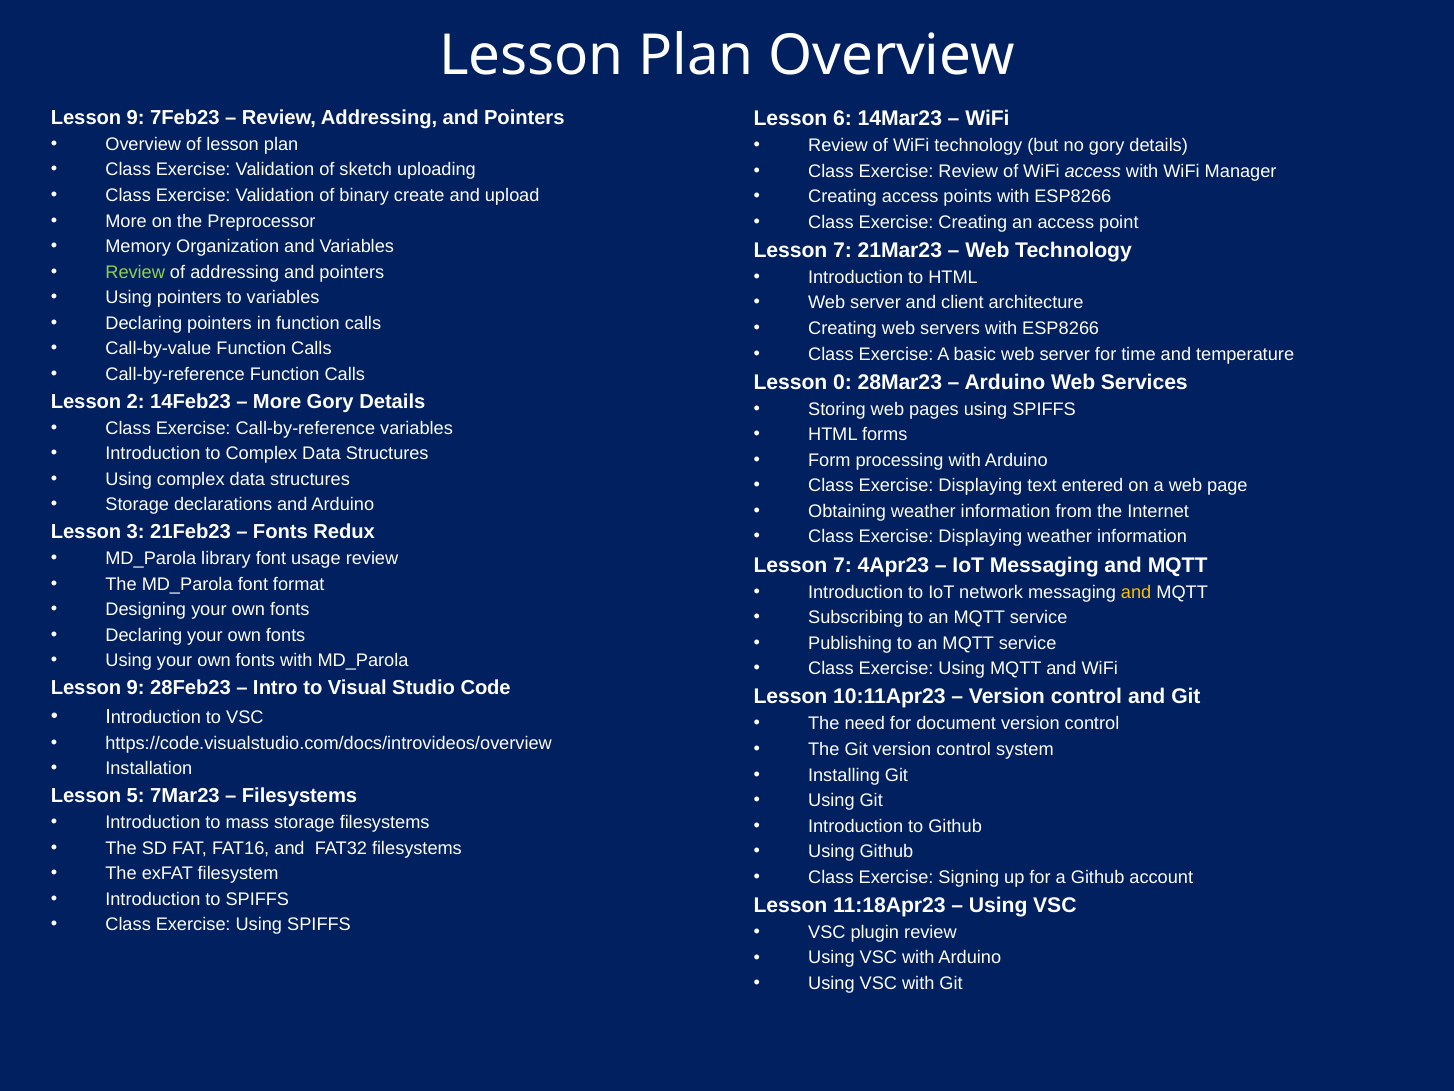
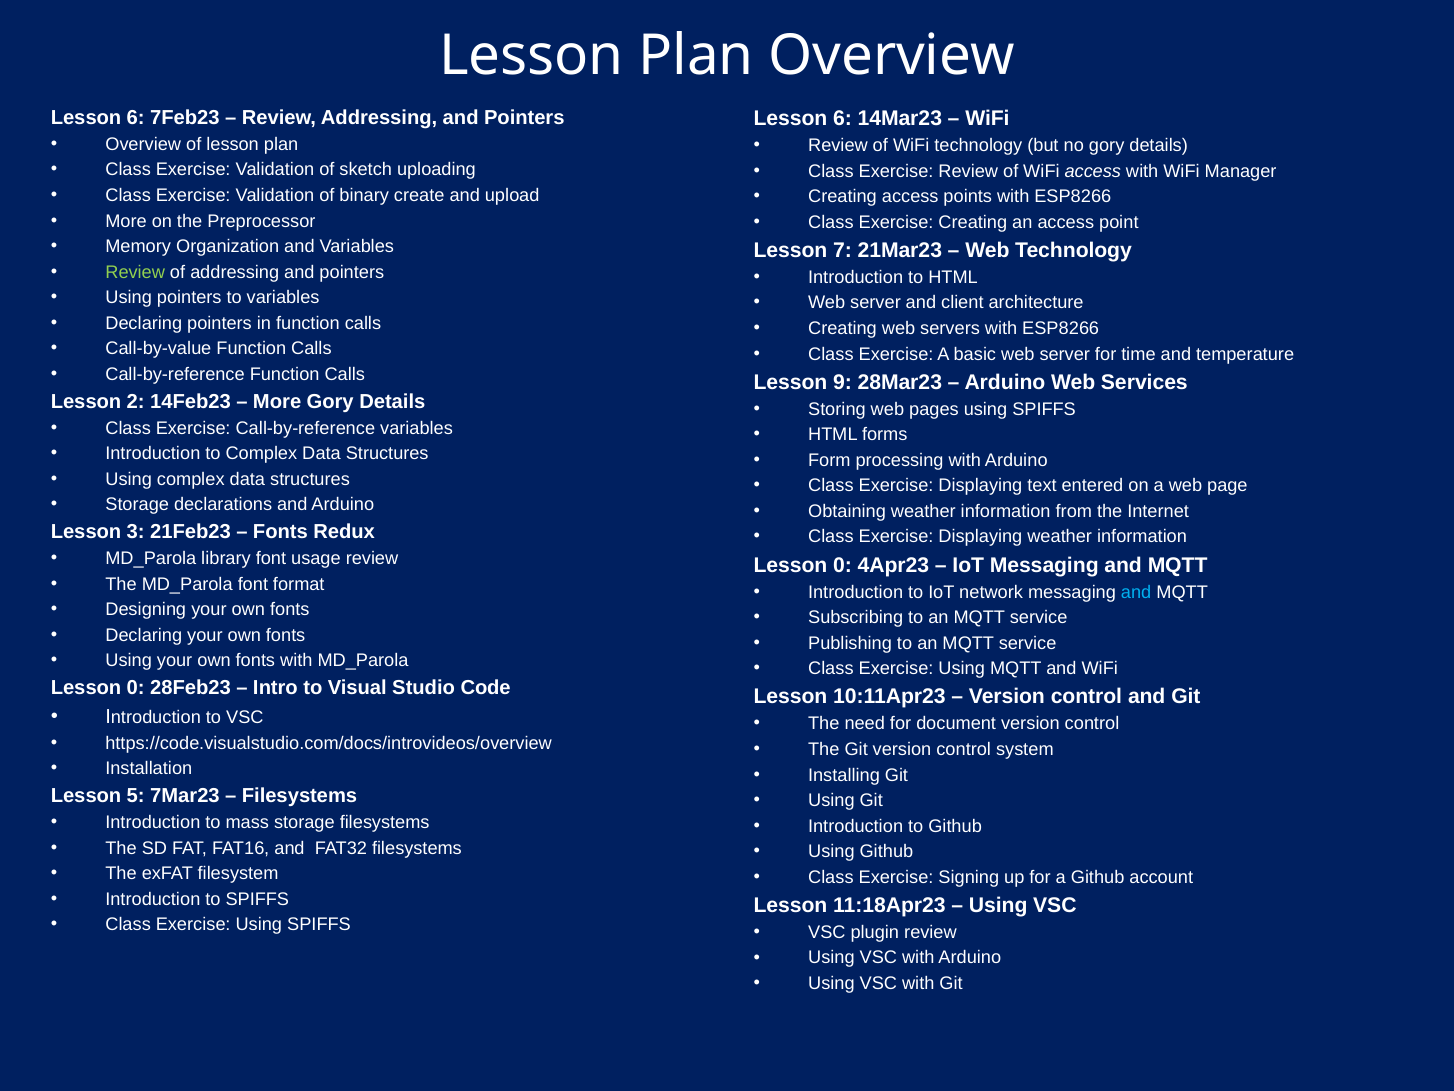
9: 9 -> 6 (136, 118)
0: 0 -> 9 (843, 382)
7: 7 -> 0 (843, 565)
and colour: yellow -> light blue (1136, 592)
9: 9 -> 0 (136, 688)
